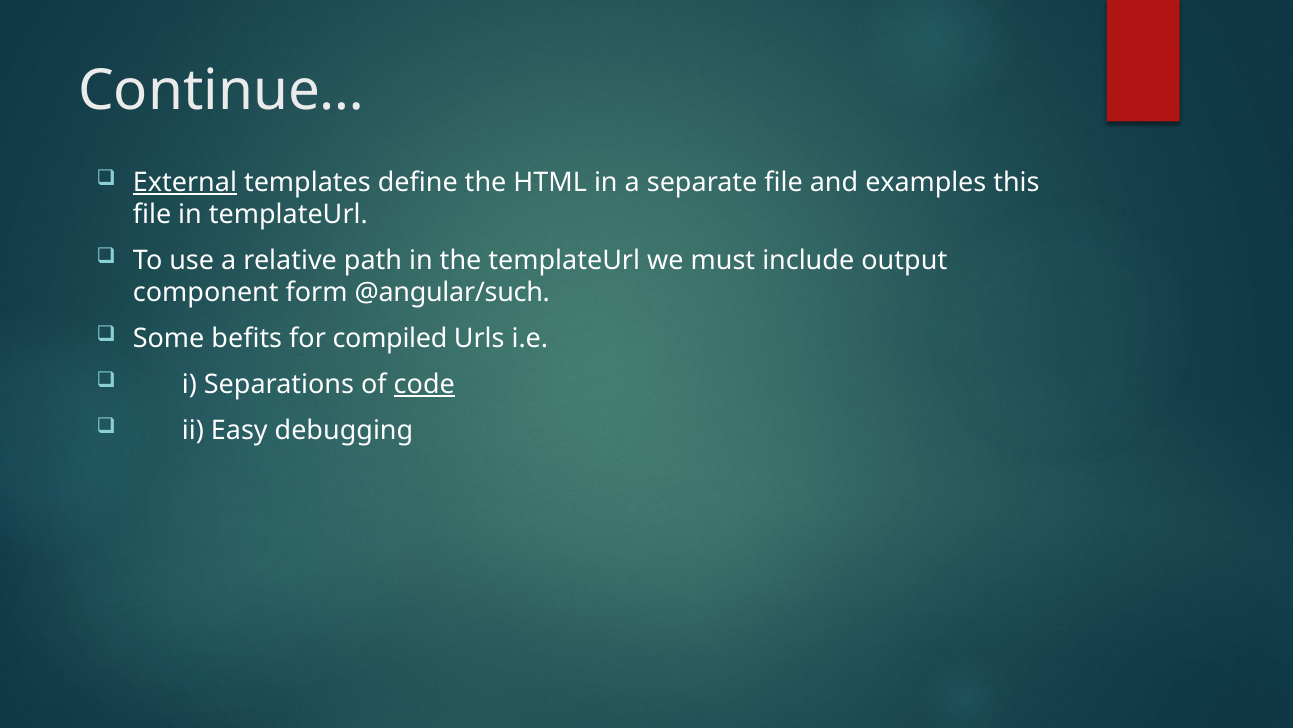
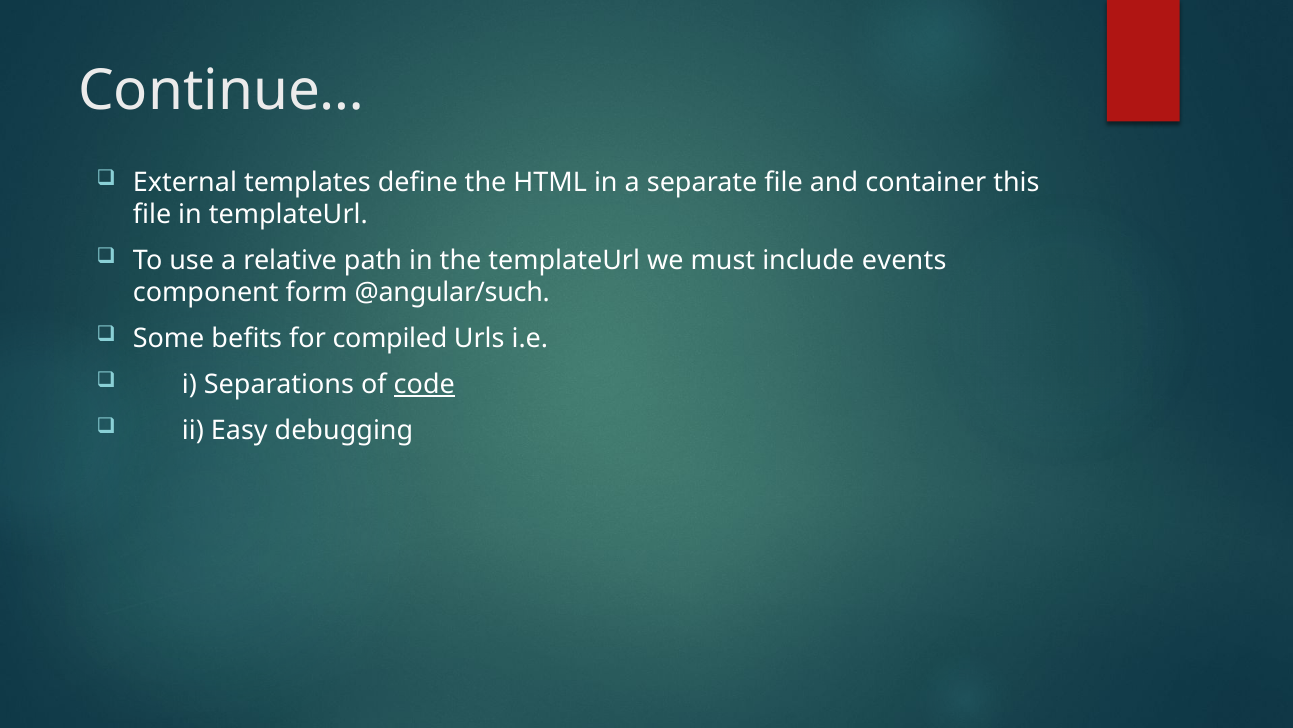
External underline: present -> none (185, 182)
examples: examples -> container (926, 182)
output: output -> events (904, 260)
